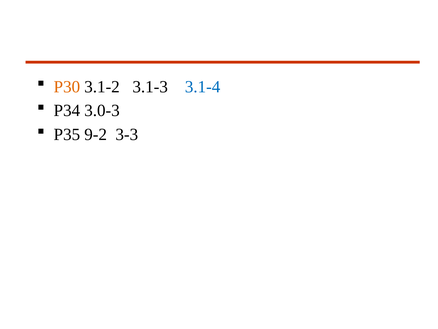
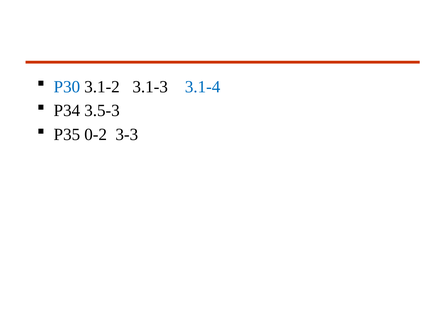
P30 colour: orange -> blue (67, 87)
3.0-3: 3.0-3 -> 3.5-3 (102, 110)
9-2: 9-2 -> 0-2 (96, 134)
